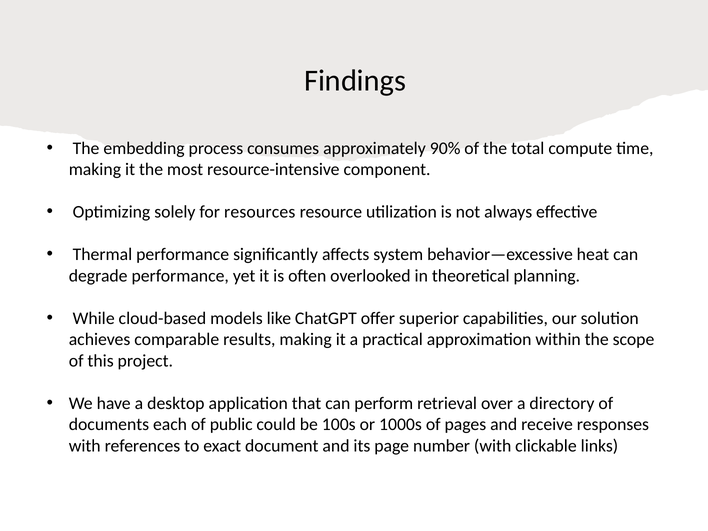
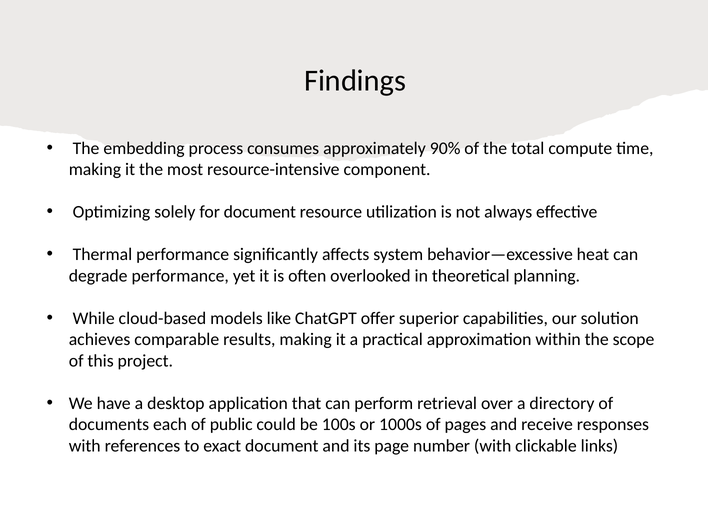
for resources: resources -> document (260, 212)
